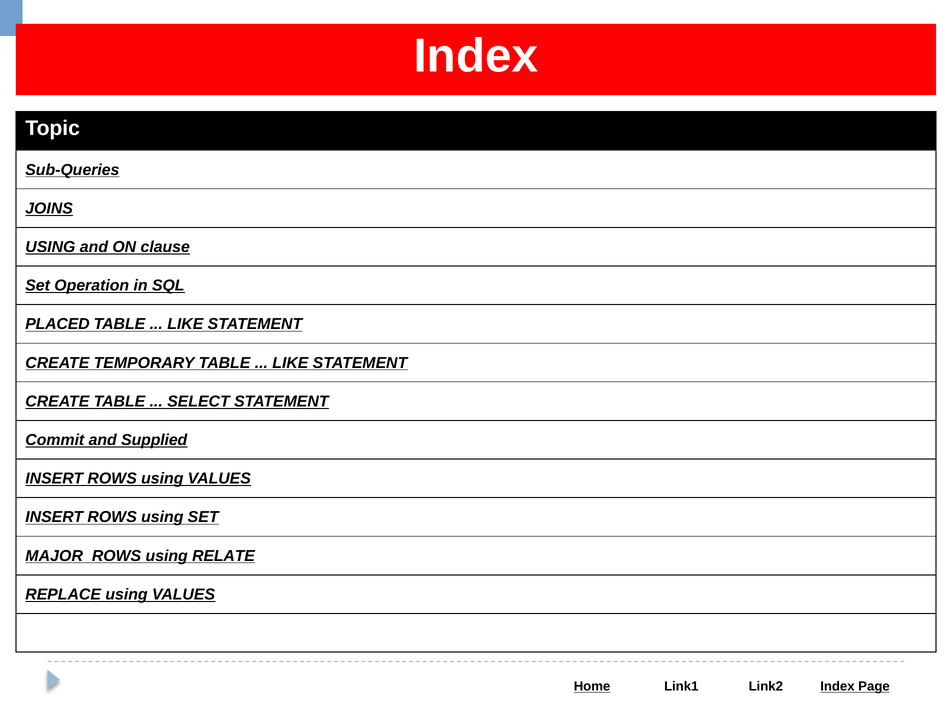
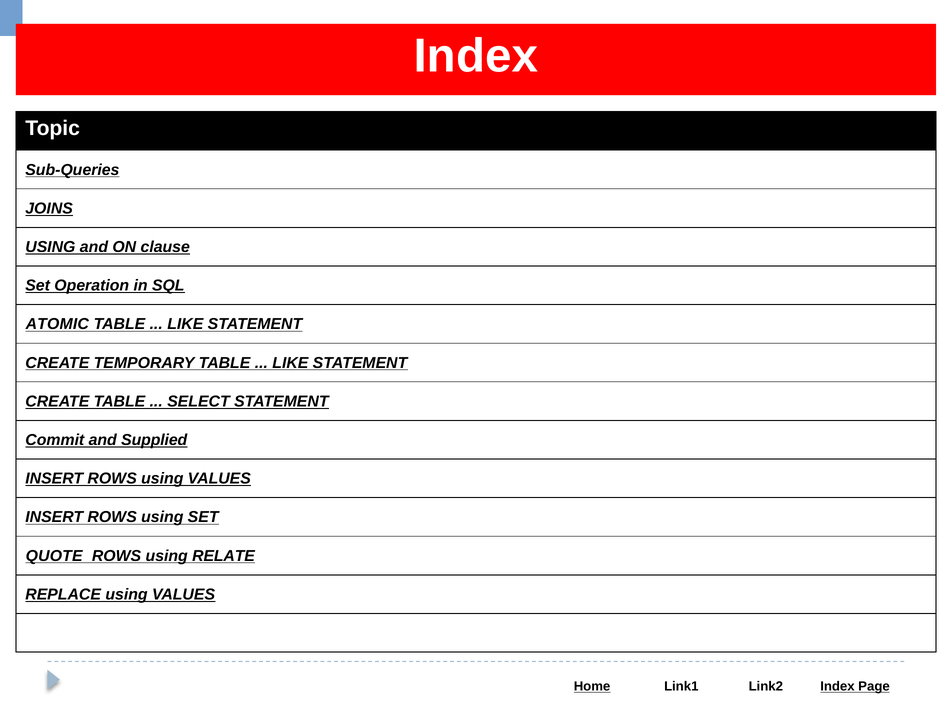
PLACED: PLACED -> ATOMIC (57, 324)
MAJOR: MAJOR -> QUOTE (54, 556)
